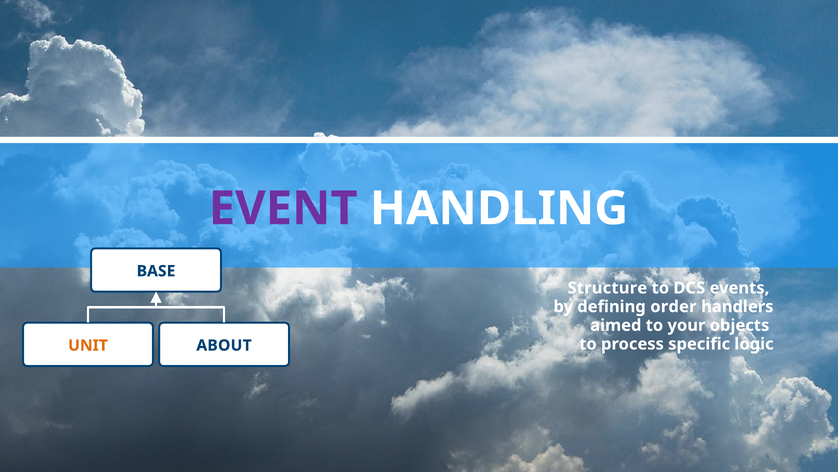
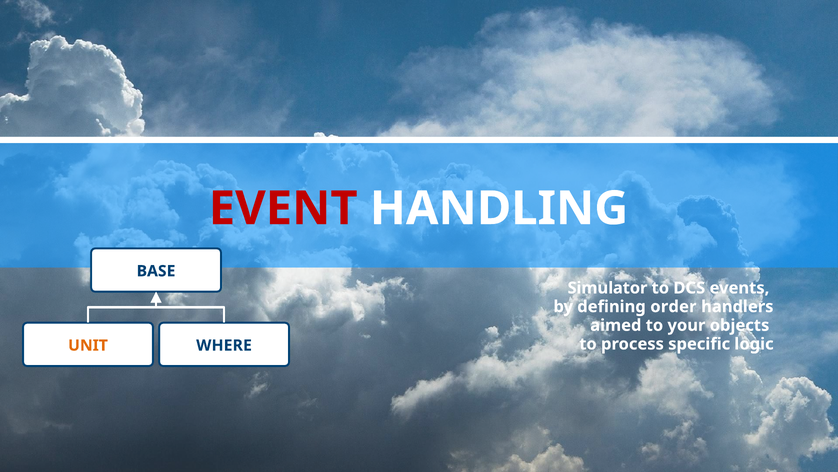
EVENT colour: purple -> red (283, 208)
Structure: Structure -> Simulator (607, 288)
ABOUT: ABOUT -> WHERE (224, 345)
